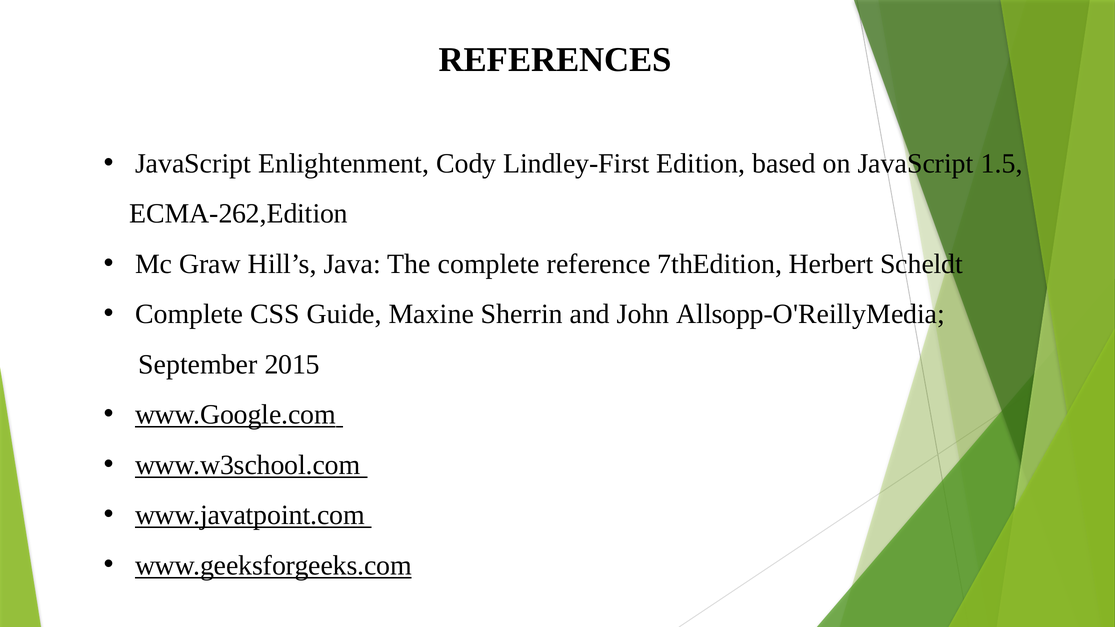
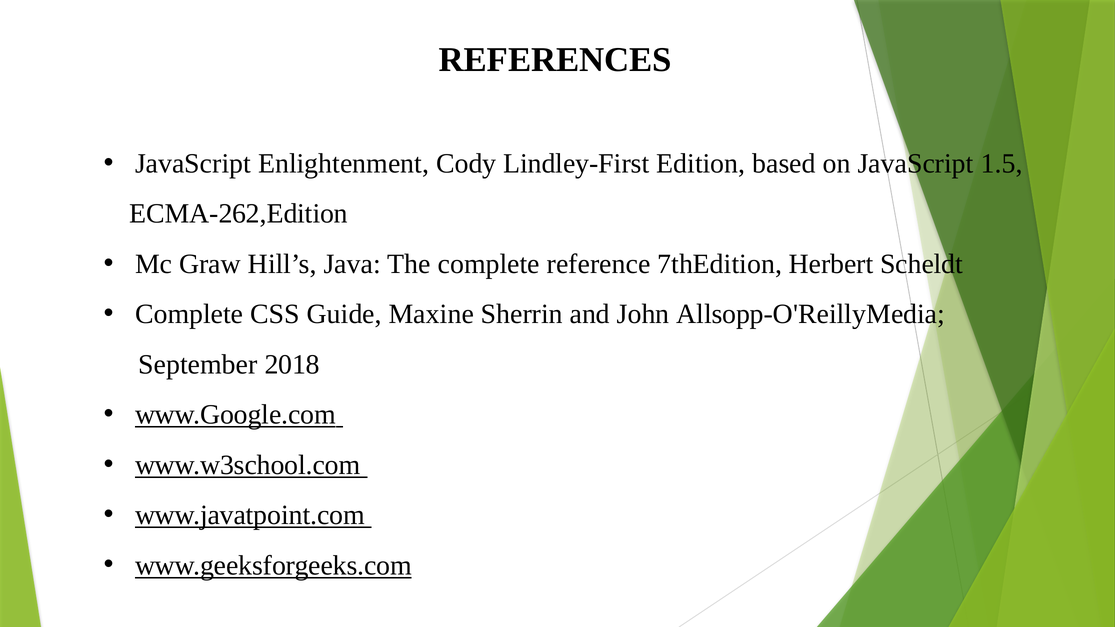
2015: 2015 -> 2018 (292, 365)
